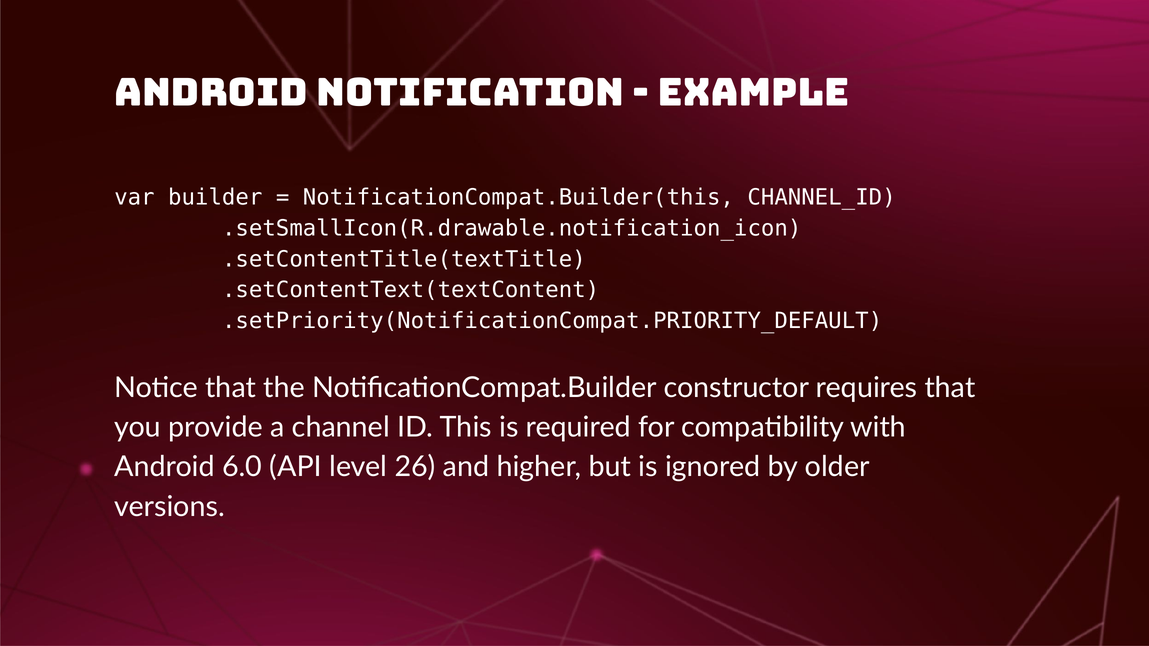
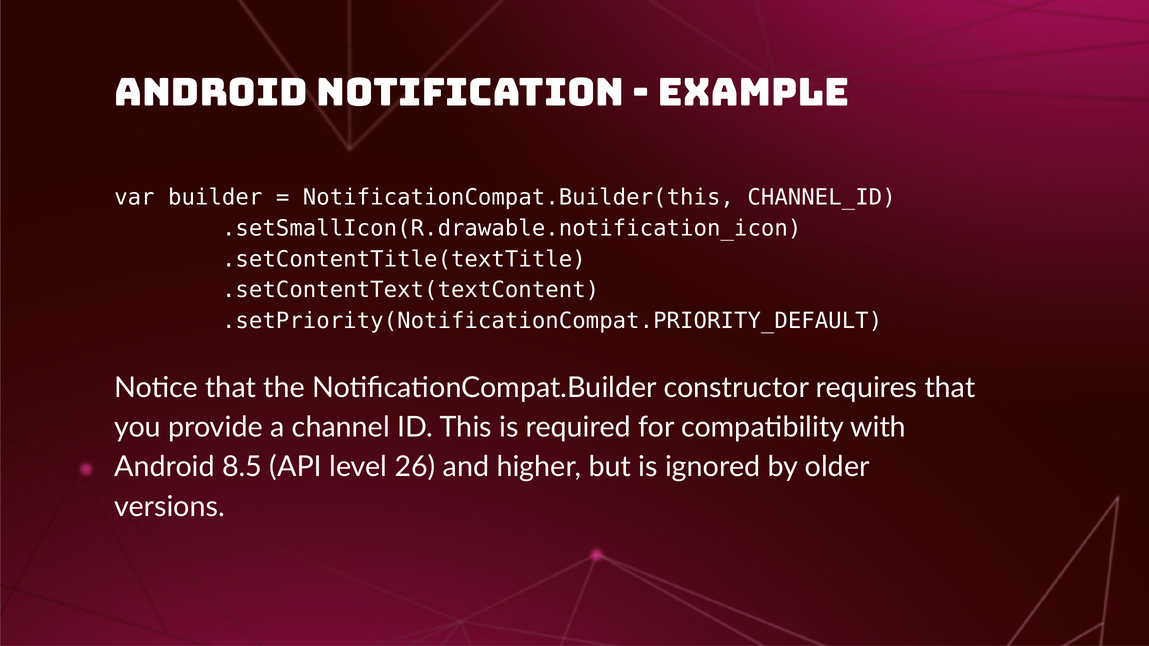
6.0: 6.0 -> 8.5 (242, 467)
